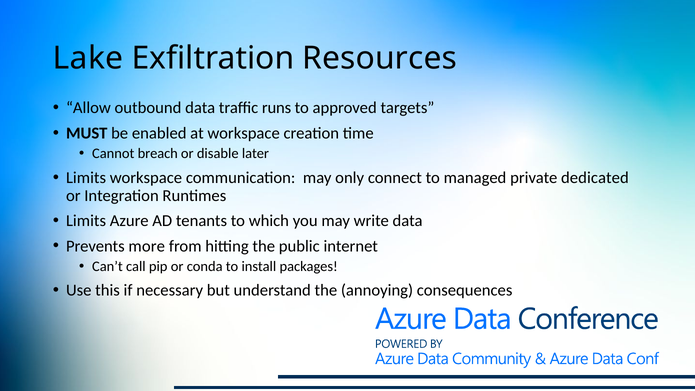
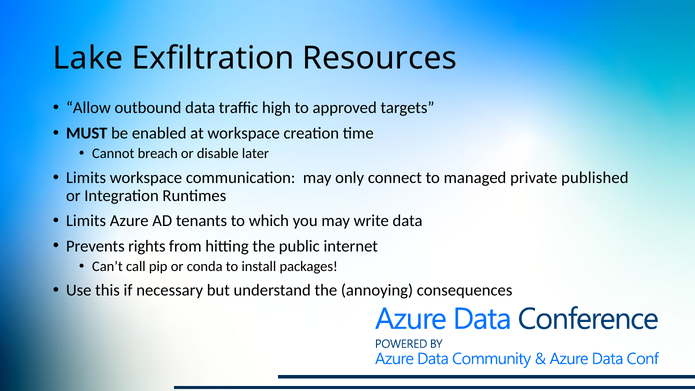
runs: runs -> high (277, 108)
dedicated: dedicated -> published (595, 178)
more: more -> rights (147, 246)
